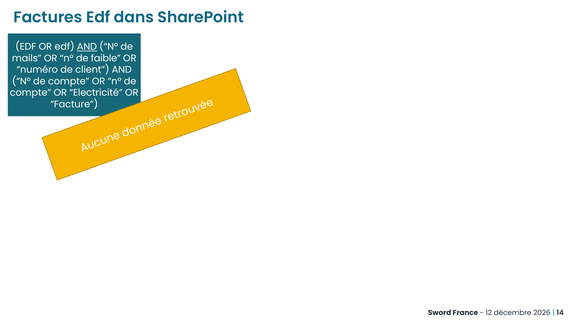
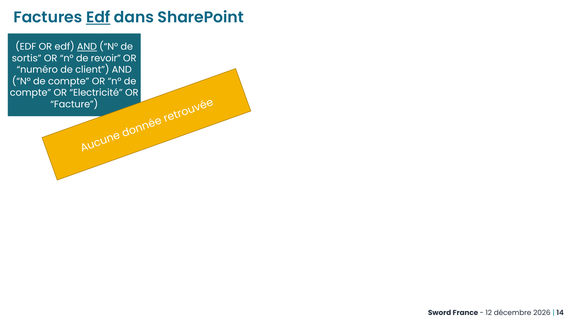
Edf underline: none -> present (98, 17)
mails: mails -> sortis (27, 58)
faible: faible -> revoir (106, 58)
